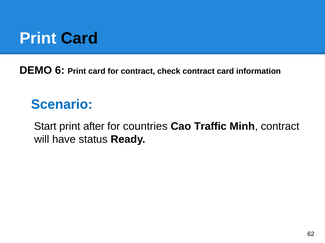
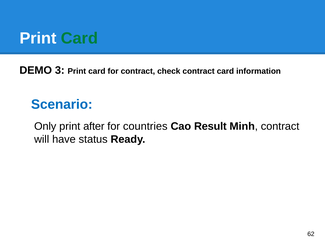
Card colour: black -> green (79, 39)
6: 6 -> 3 (60, 70)
Start: Start -> Only (45, 127)
Traffic: Traffic -> Result (210, 127)
